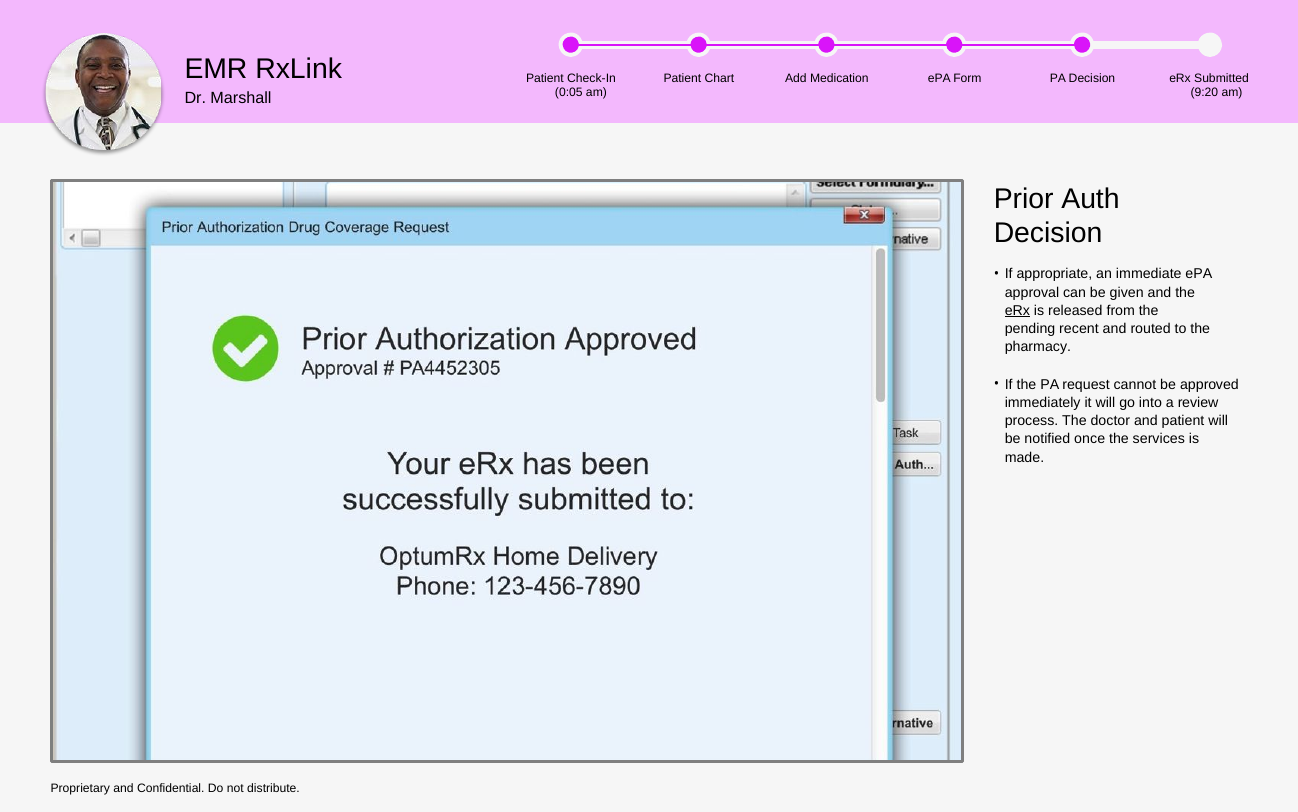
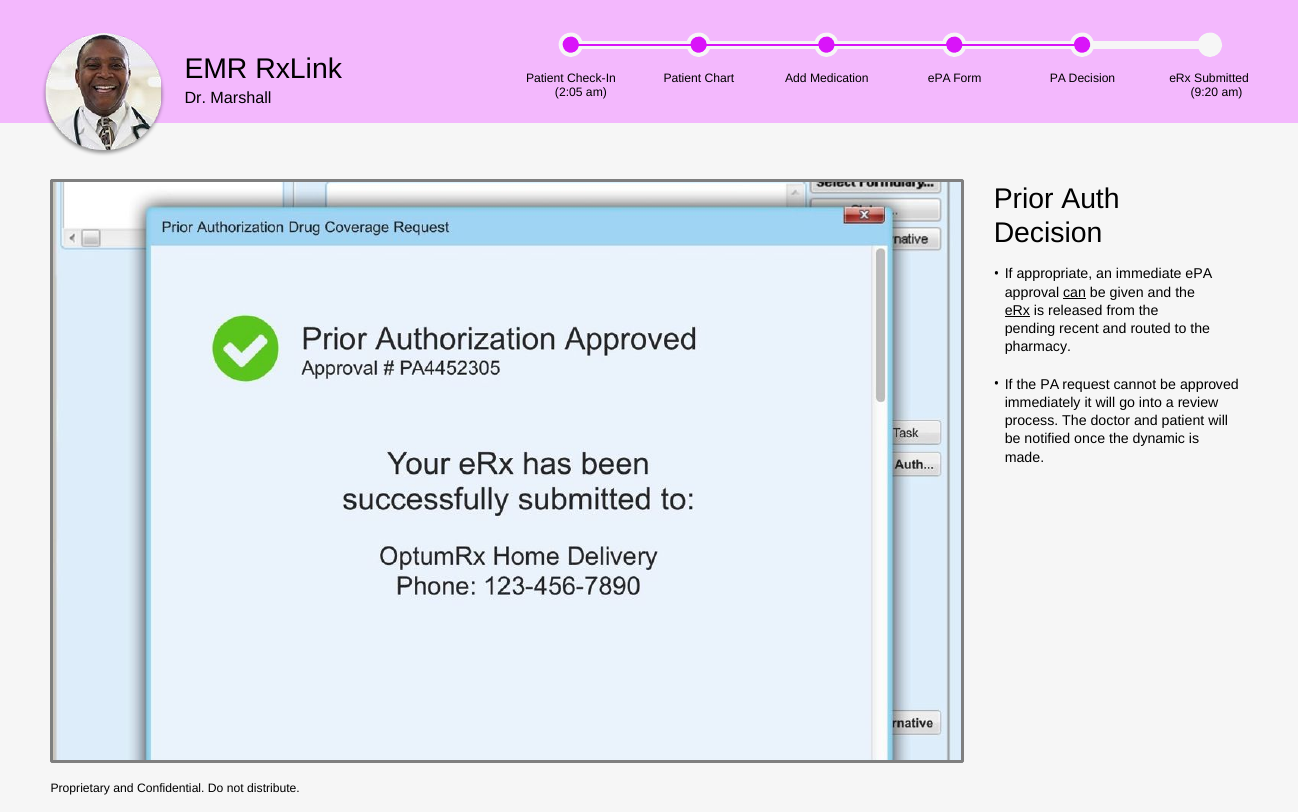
0:05: 0:05 -> 2:05 (569, 93)
can underline: none -> present (1075, 292)
services: services -> dynamic (1159, 439)
